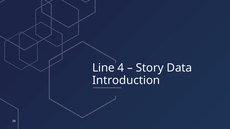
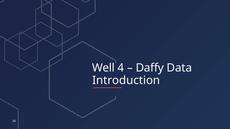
Line: Line -> Well (103, 68)
Story: Story -> Daffy (150, 68)
